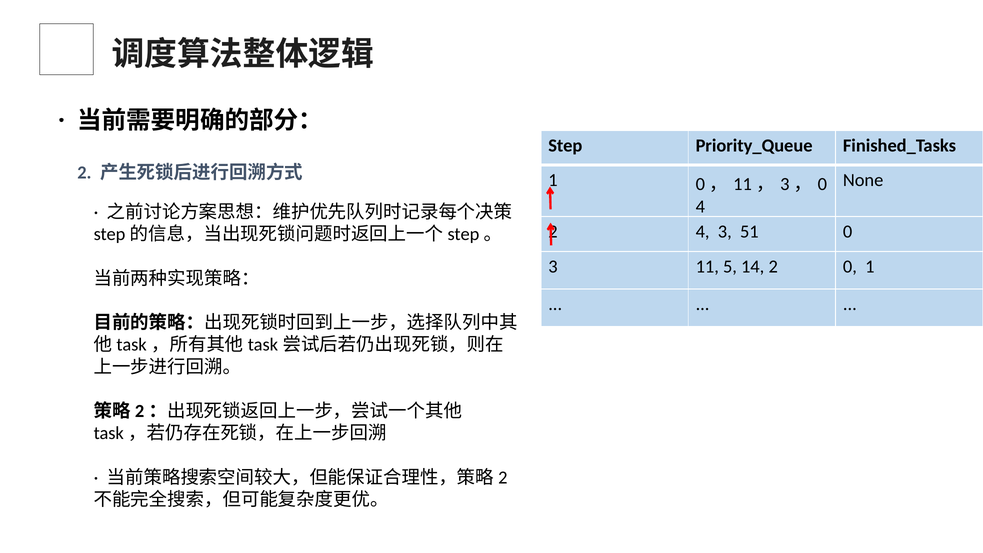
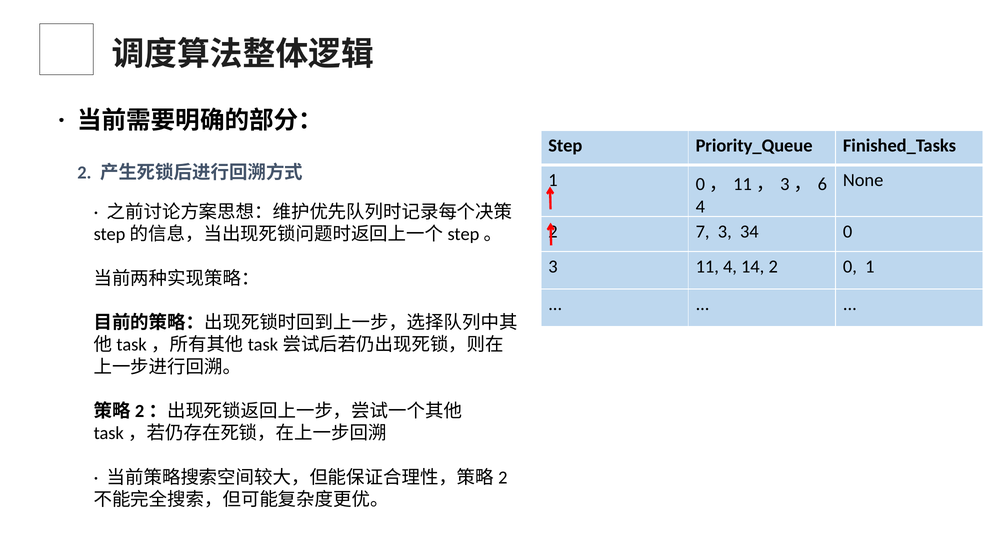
0: 0 -> 6 (822, 184)
4: 4 -> 7 (703, 232)
51: 51 -> 34 (749, 232)
11 5: 5 -> 4 (730, 266)
